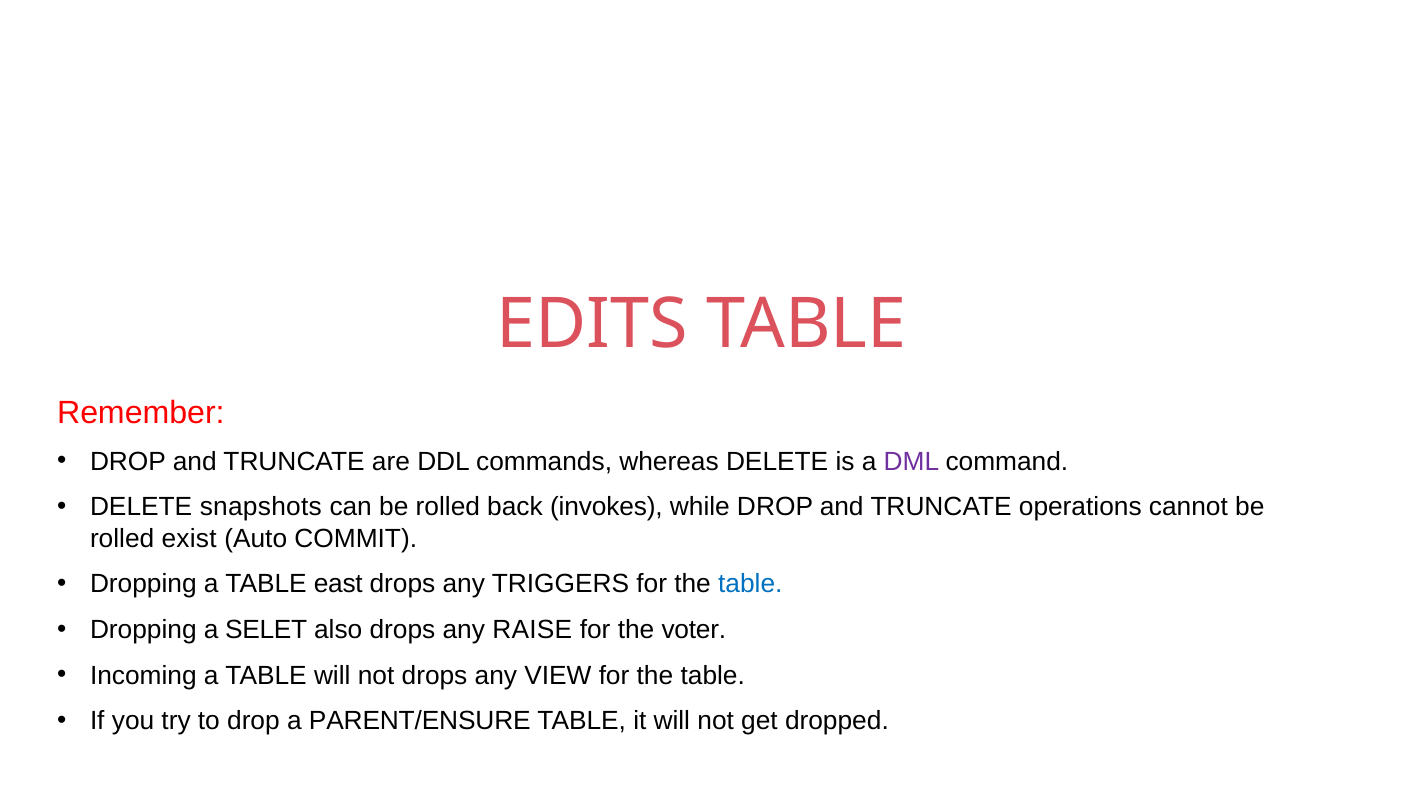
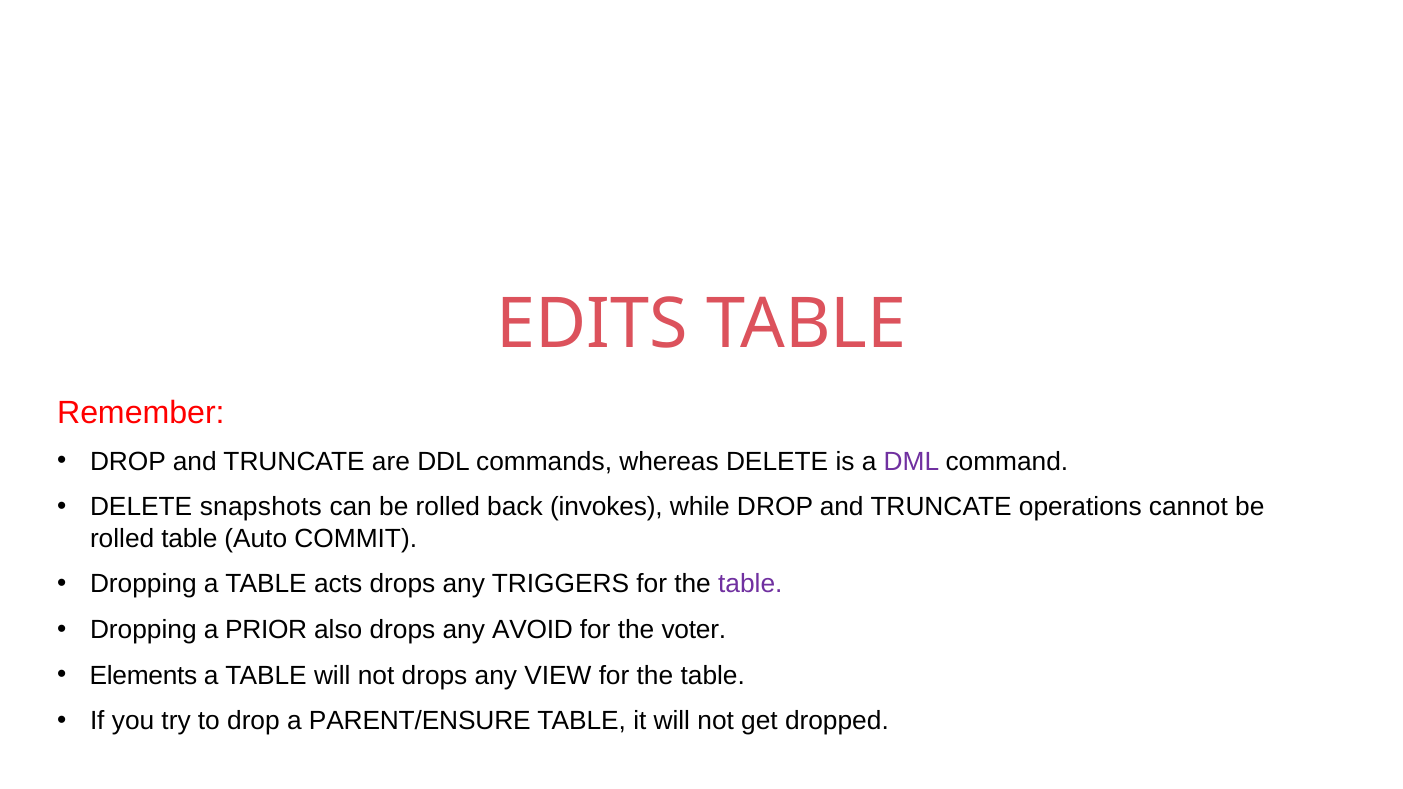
rolled exist: exist -> table (189, 539)
east: east -> acts (338, 584)
table colour: blue -> purple (750, 584)
SELET: SELET -> PRIOR (266, 630)
RAISE: RAISE -> AVOID (533, 630)
Incoming: Incoming -> Elements (143, 676)
